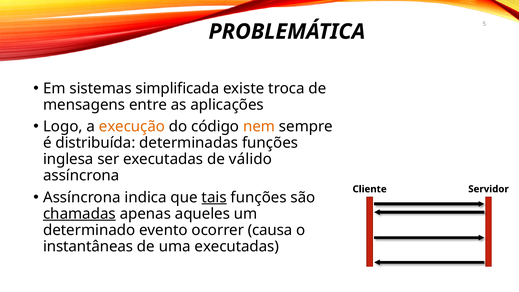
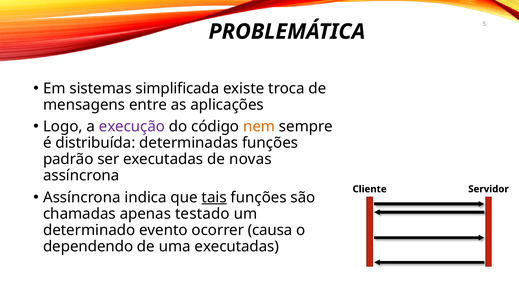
execução colour: orange -> purple (132, 127)
inglesa: inglesa -> padrão (68, 159)
válido: válido -> novas (250, 159)
chamadas underline: present -> none (79, 214)
aqueles: aqueles -> testado (202, 214)
instantâneas: instantâneas -> dependendo (88, 246)
